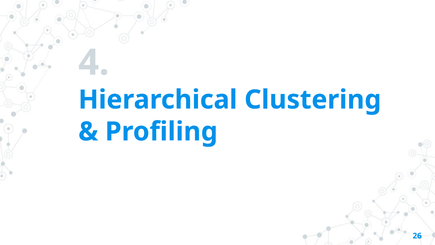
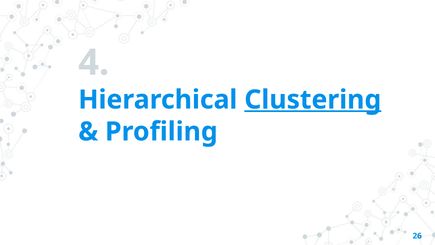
Clustering underline: none -> present (313, 100)
